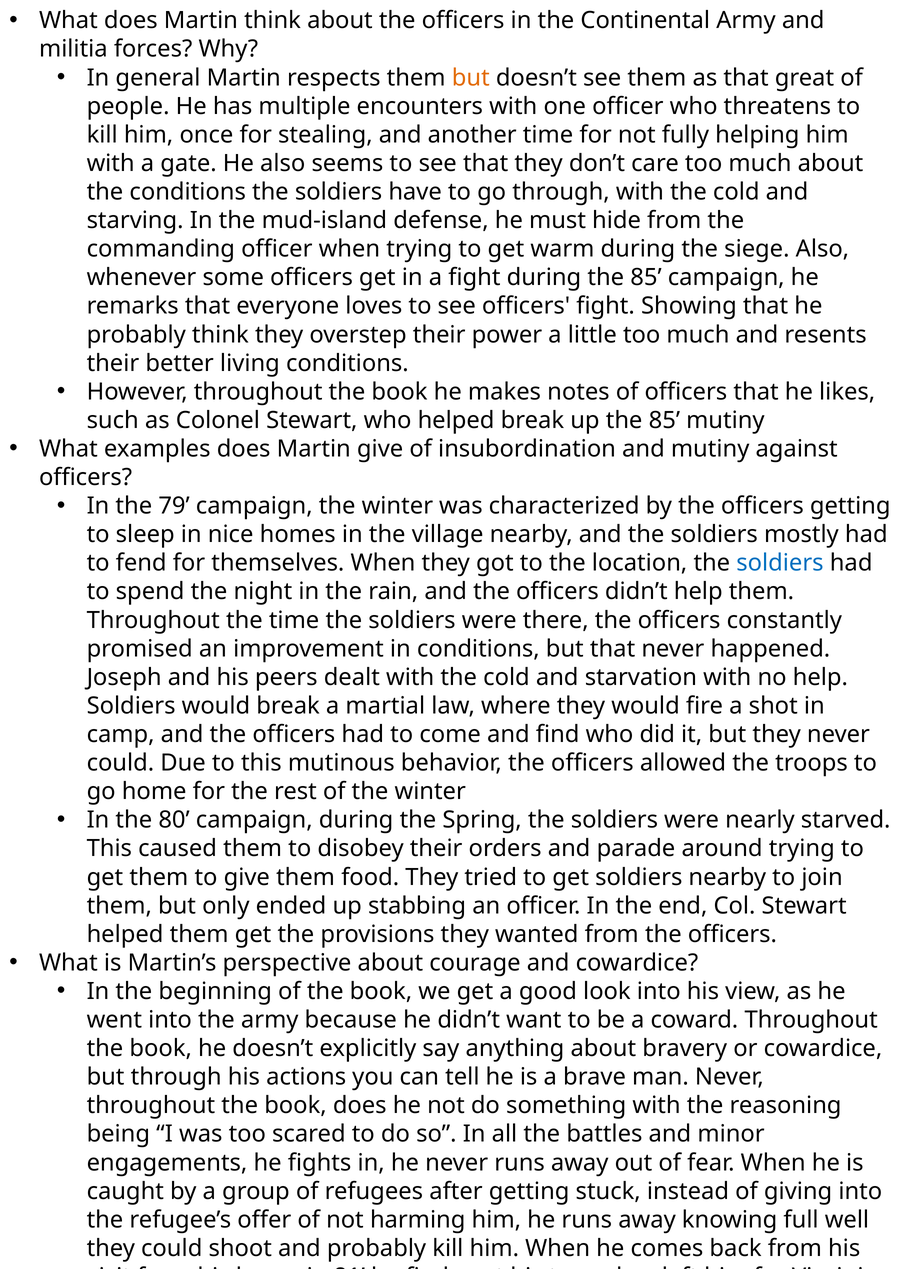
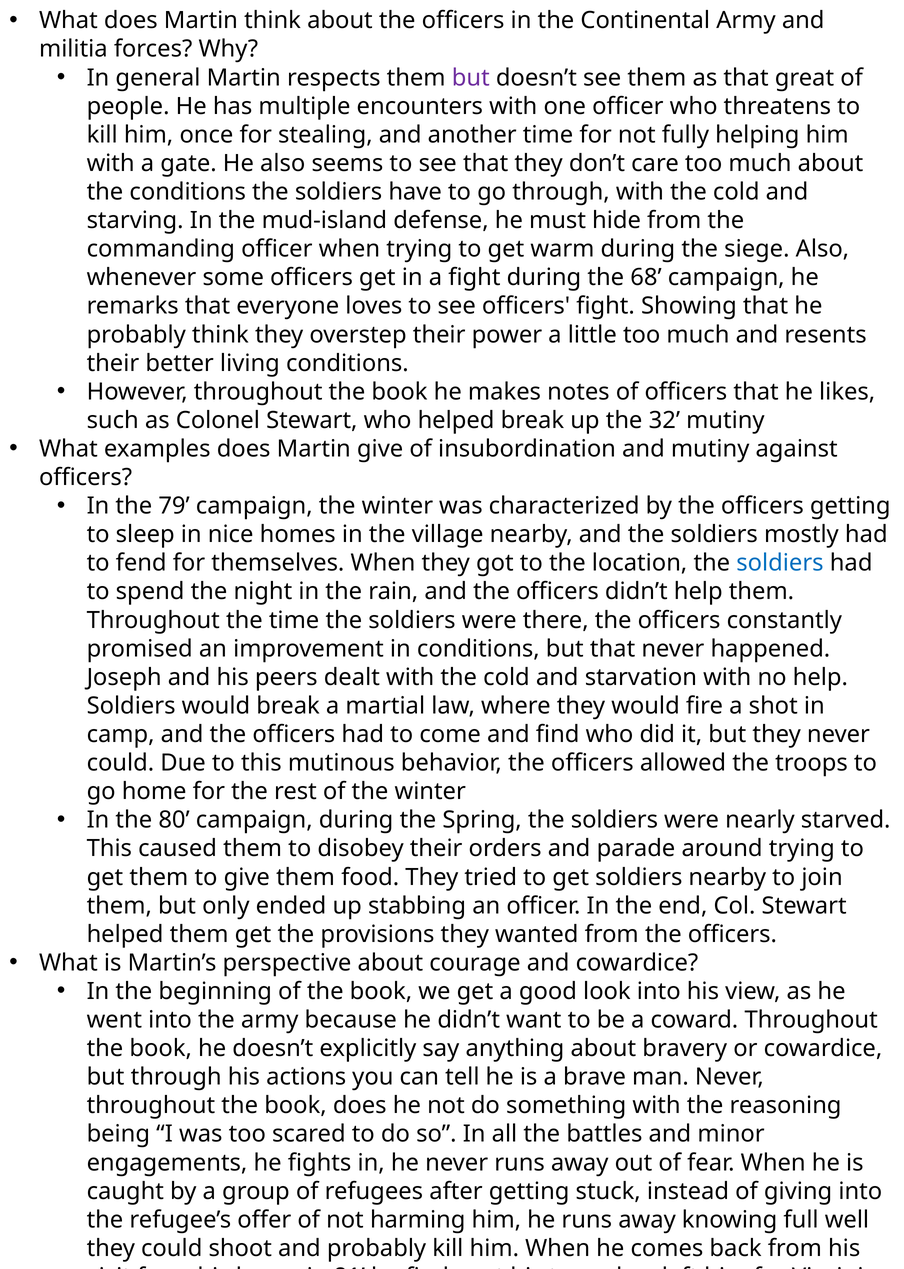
but colour: orange -> purple (471, 78)
during the 85: 85 -> 68 (646, 278)
up the 85: 85 -> 32 (664, 420)
